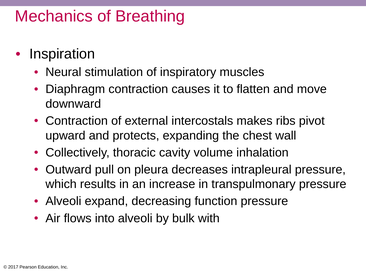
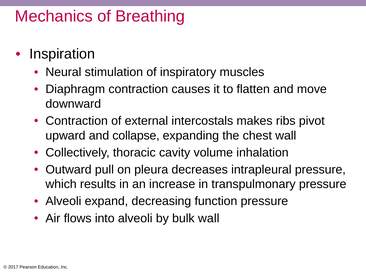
protects: protects -> collapse (136, 136)
bulk with: with -> wall (209, 219)
